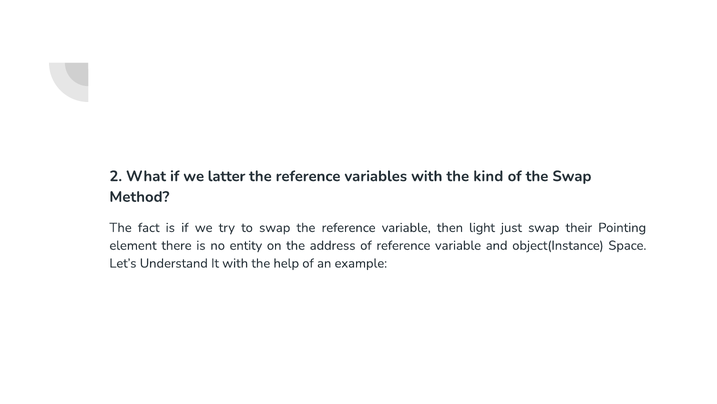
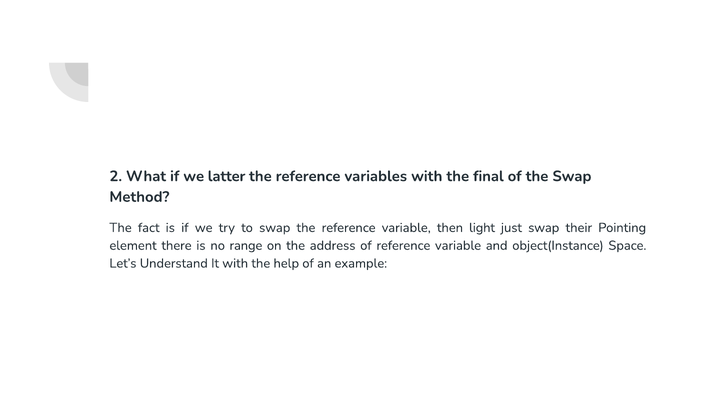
kind: kind -> final (488, 176)
entity: entity -> range (246, 245)
